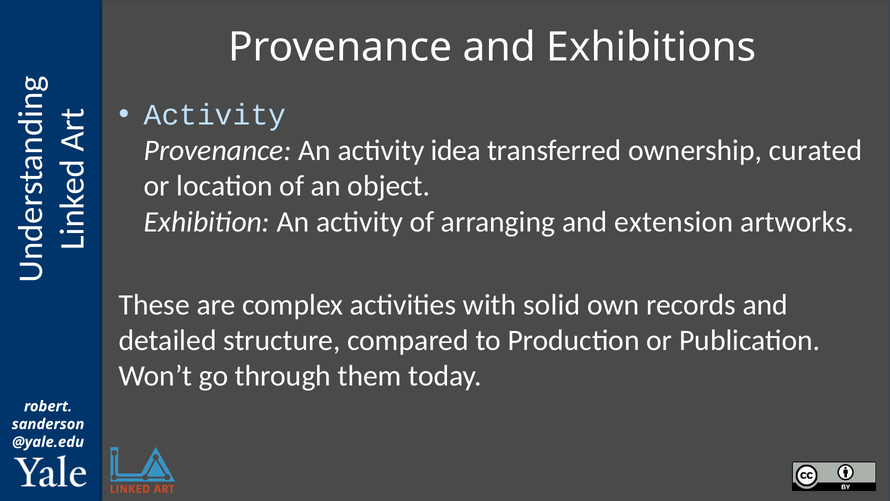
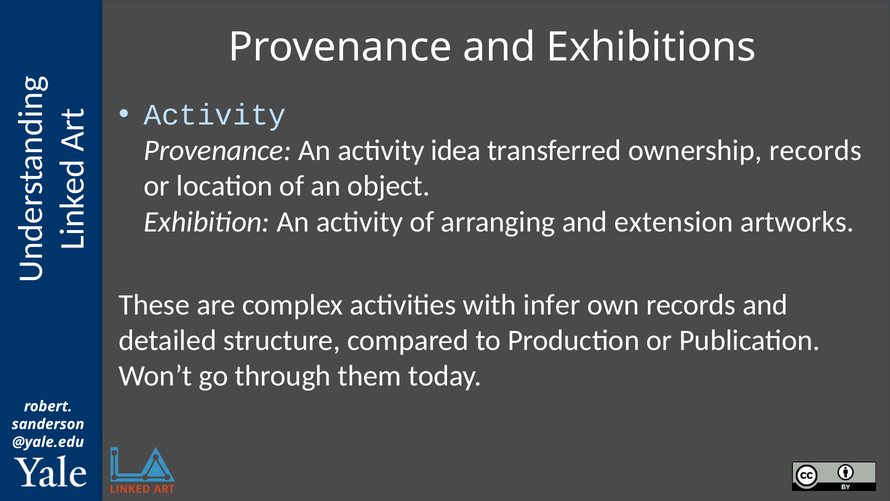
ownership curated: curated -> records (815, 150)
solid: solid -> infer (552, 305)
